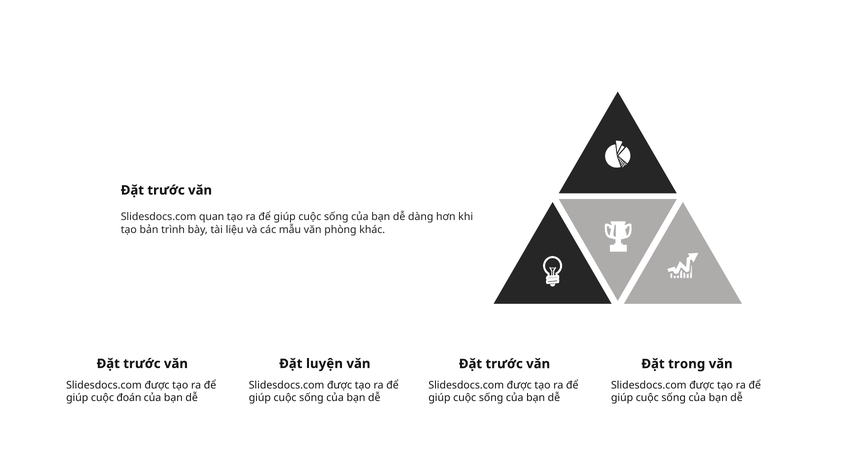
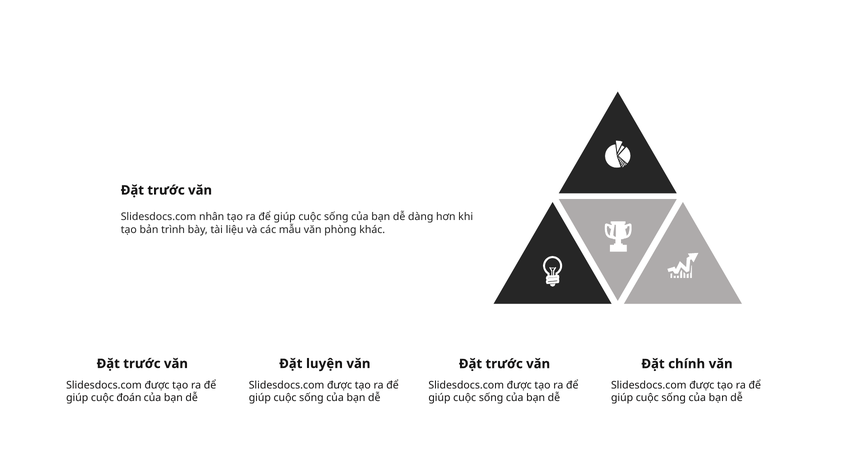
quan: quan -> nhân (212, 217)
trong: trong -> chính (687, 364)
